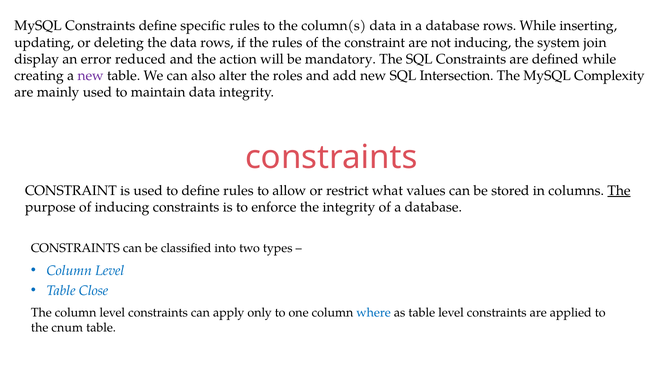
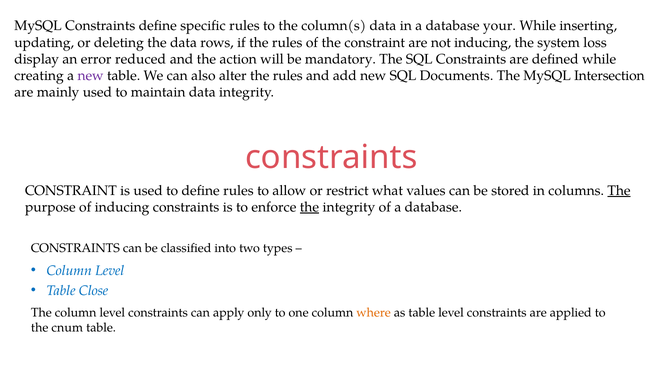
database rows: rows -> your (499, 26)
join: join -> loss (595, 42)
alter the roles: roles -> rules (288, 76)
Intersection: Intersection -> Documents (457, 76)
Complexity: Complexity -> Intersection (609, 76)
the underline: none -> present (309, 207)
where colour: blue -> orange (374, 313)
